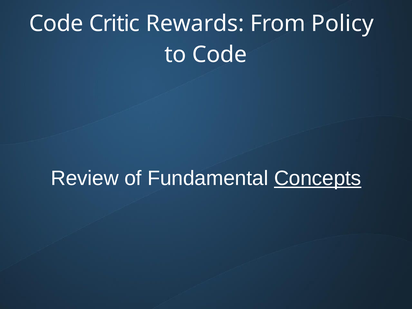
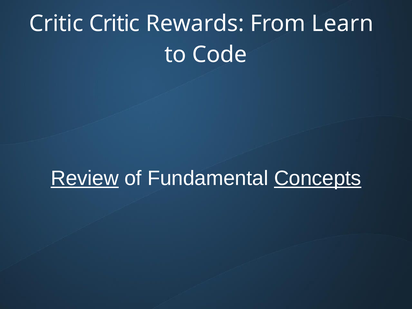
Code: Code -> Critic (56, 24)
Policy: Policy -> Learn (343, 24)
Review underline: none -> present (85, 178)
